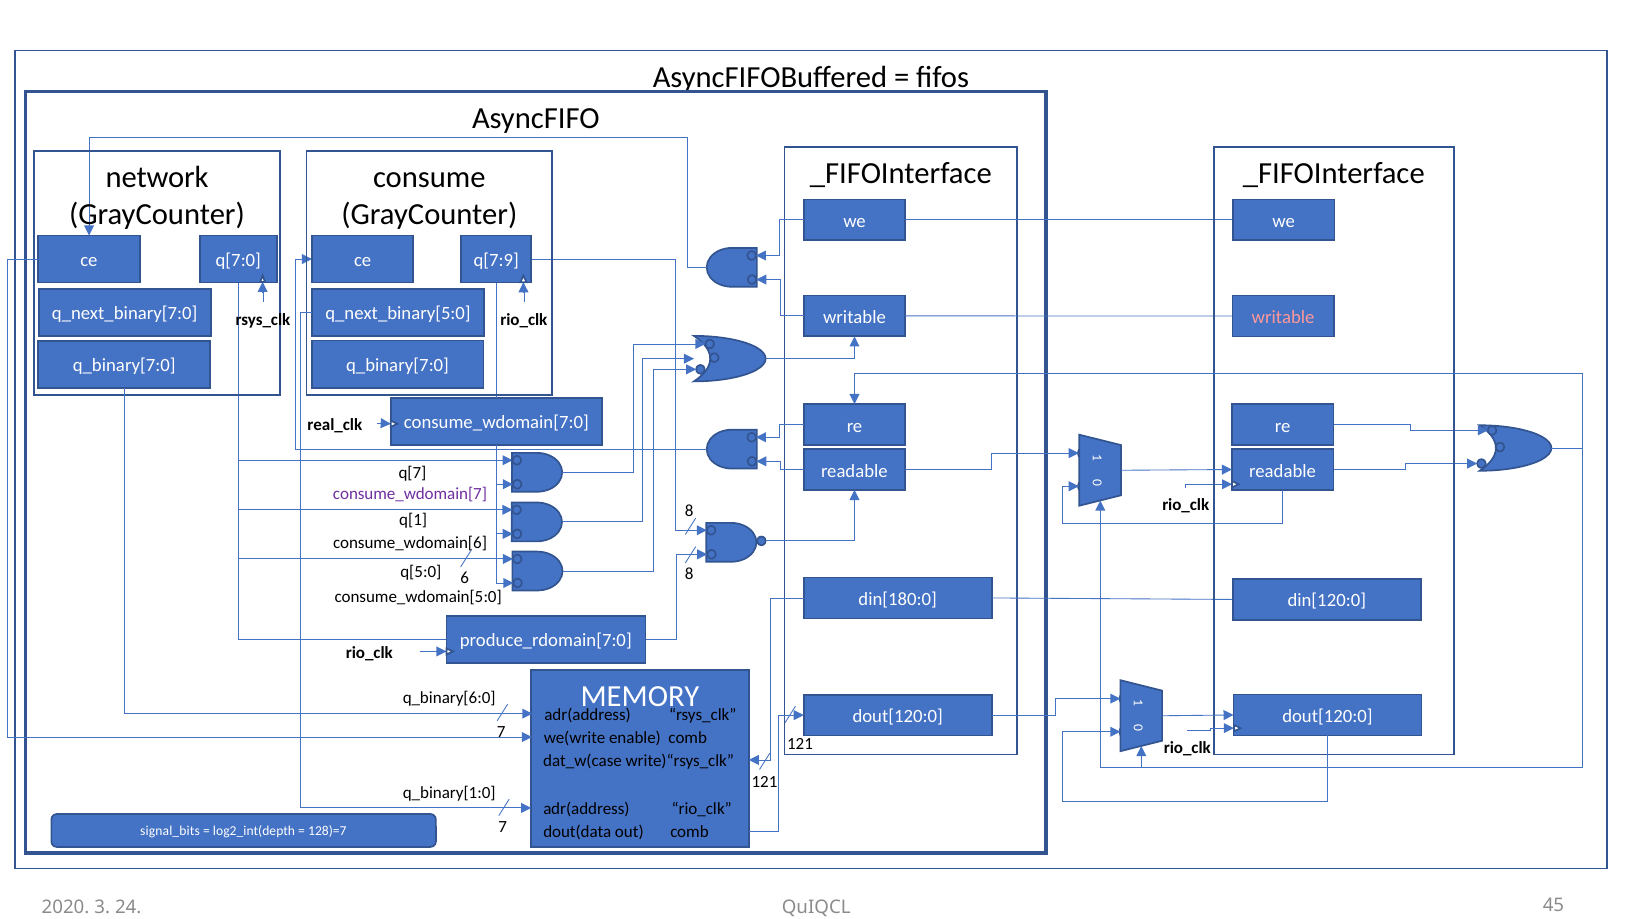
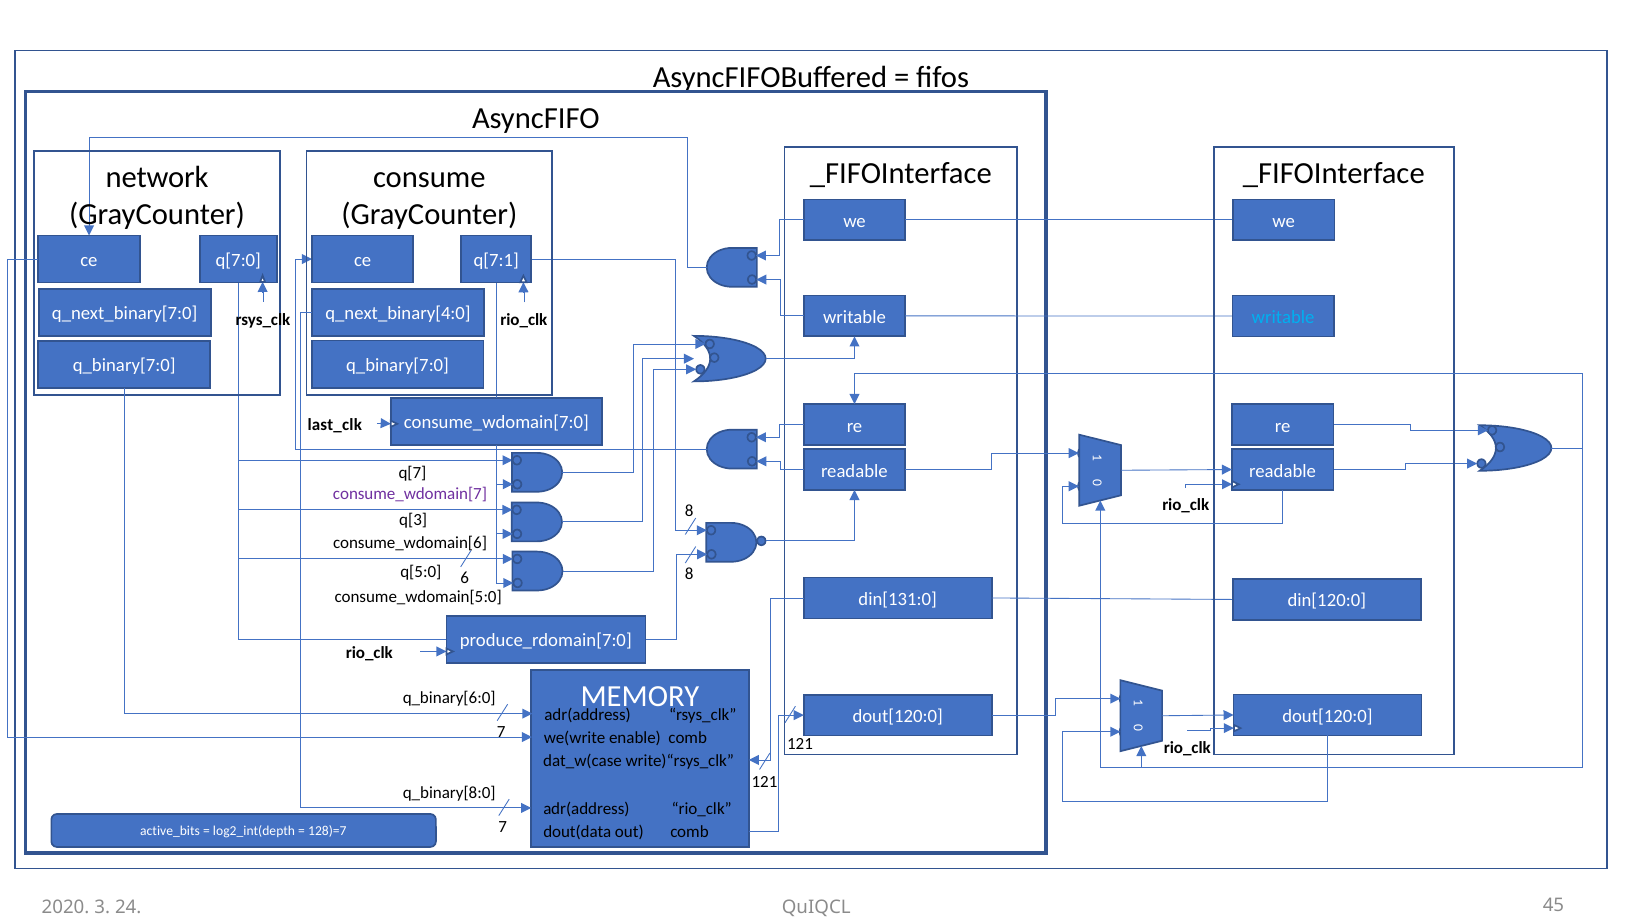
q[7:9: q[7:9 -> q[7:1 (496, 260)
q_next_binary[5:0: q_next_binary[5:0 -> q_next_binary[4:0 (398, 313)
writable colour: pink -> light blue (1283, 317)
real_clk: real_clk -> last_clk (335, 424)
q[1: q[1 -> q[3 (413, 520)
din[180:0: din[180:0 -> din[131:0 (898, 599)
q_binary[1:0: q_binary[1:0 -> q_binary[8:0 (449, 792)
signal_bits: signal_bits -> active_bits (170, 831)
